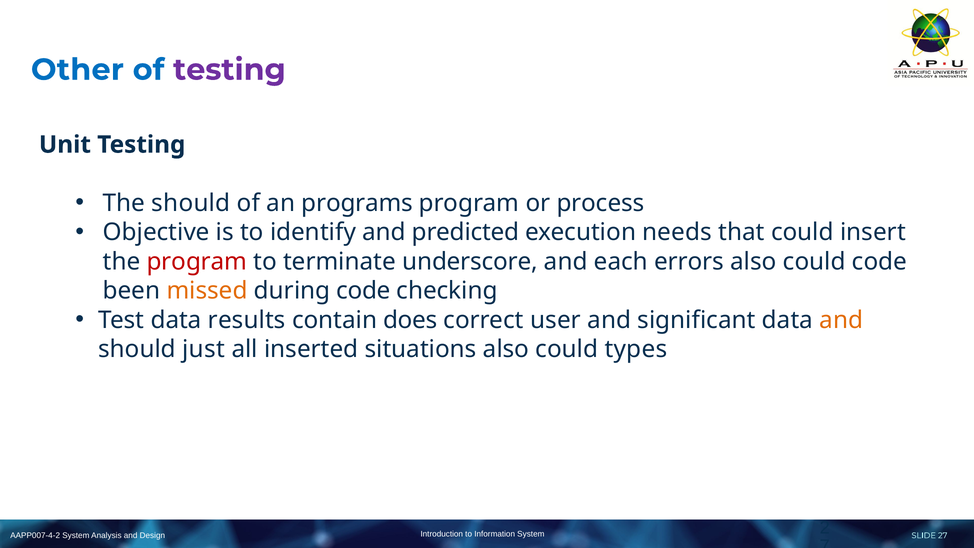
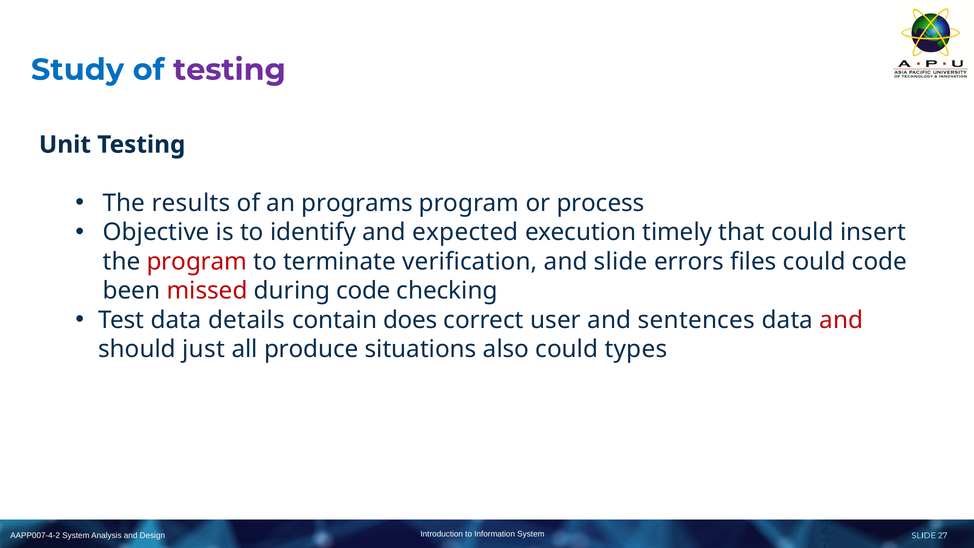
Other: Other -> Study (77, 70)
The should: should -> results (191, 203)
predicted: predicted -> expected (465, 232)
needs: needs -> timely (677, 232)
underscore: underscore -> verification (470, 261)
and each: each -> slide (621, 261)
errors also: also -> files (753, 261)
missed colour: orange -> red (207, 291)
results: results -> details (247, 320)
significant: significant -> sentences (696, 320)
and colour: orange -> red (841, 320)
inserted: inserted -> produce (311, 349)
